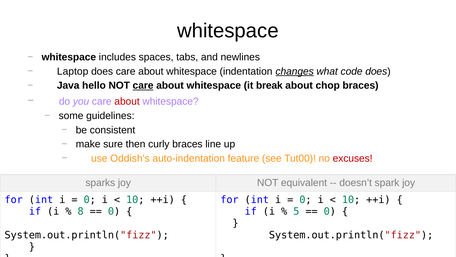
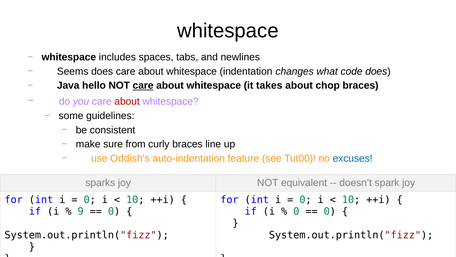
Laptop: Laptop -> Seems (73, 71)
changes underline: present -> none (295, 71)
break: break -> takes (269, 85)
then: then -> from (136, 144)
excuses colour: red -> blue (353, 158)
8: 8 -> 9 (81, 211)
5: 5 -> 0 (296, 211)
